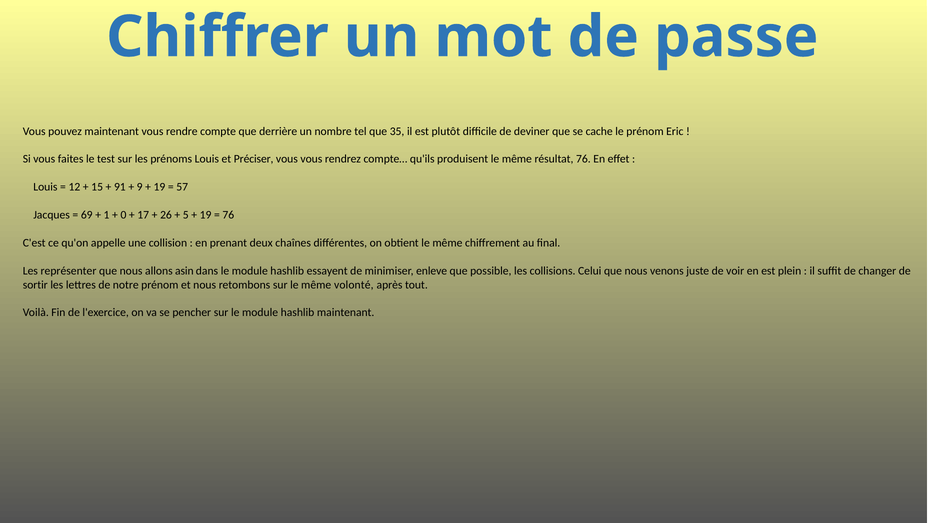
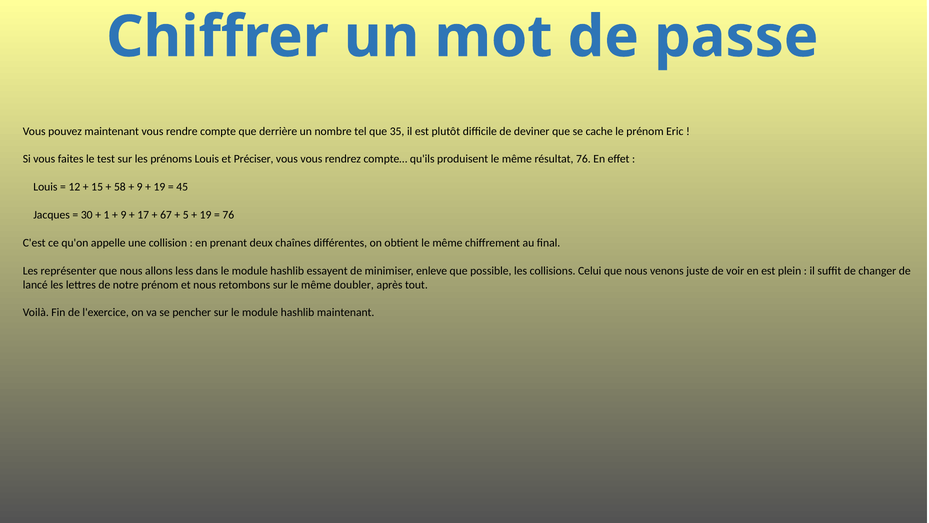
91: 91 -> 58 (120, 187)
57: 57 -> 45 (182, 187)
69: 69 -> 30 (87, 215)
0: 0 -> 9 (123, 215)
26: 26 -> 67 (166, 215)
asin: asin -> less (184, 271)
sortir: sortir -> lancé (35, 284)
volonté: volonté -> doubler (354, 284)
